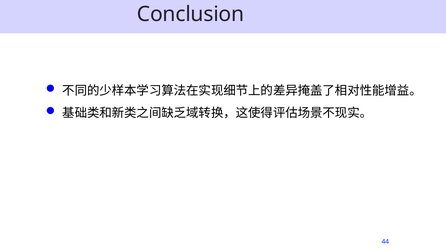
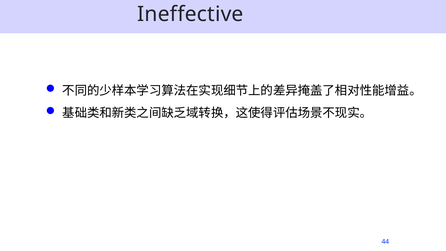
Conclusion: Conclusion -> Ineffective (190, 14)
